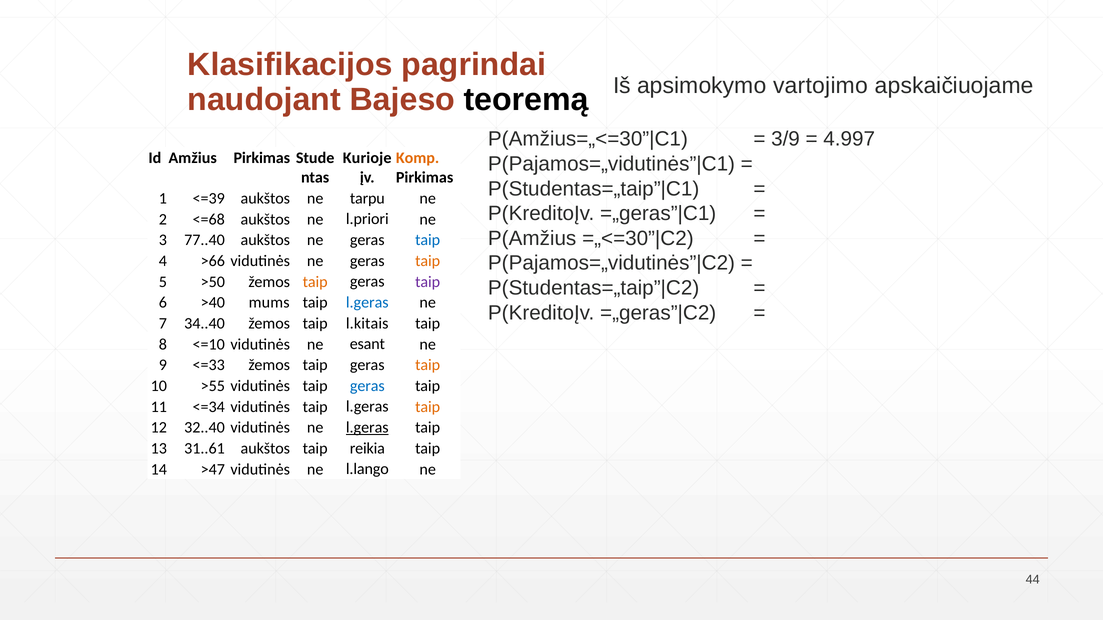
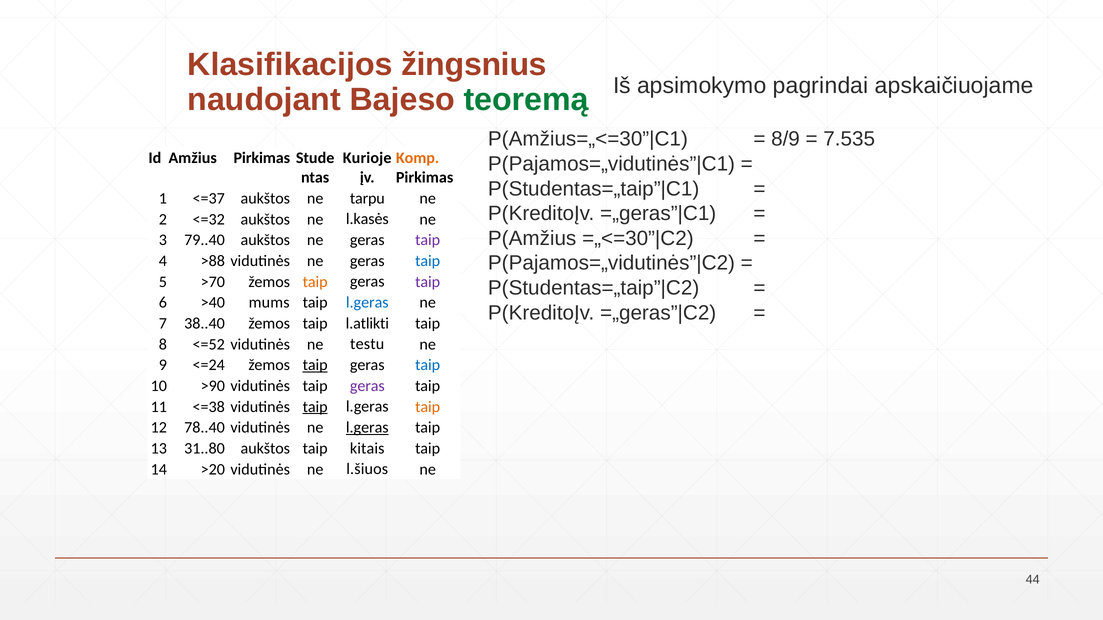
pagrindai: pagrindai -> žingsnius (474, 65)
teoremą colour: black -> green (526, 100)
vartojimo: vartojimo -> pagrindai (821, 86)
3/9: 3/9 -> 8/9 (785, 139)
4.997: 4.997 -> 7.535 (849, 139)
<=39: <=39 -> <=37 (209, 199)
<=68: <=68 -> <=32 (209, 219)
l.priori: l.priori -> l.kasės (367, 219)
77..40: 77..40 -> 79..40 (204, 240)
taip colour: blue -> purple (428, 240)
>66: >66 -> >88 (213, 261)
taip colour: orange -> blue (428, 261)
>50: >50 -> >70 (213, 282)
34..40: 34..40 -> 38..40 (204, 324)
l.kitais: l.kitais -> l.atlikti (367, 323)
<=10: <=10 -> <=52 (209, 345)
esant: esant -> testu (367, 344)
<=33: <=33 -> <=24 (209, 365)
taip underline: none -> present (315, 365)
taip colour: orange -> blue (428, 365)
>55: >55 -> >90 (213, 386)
geras colour: blue -> purple (367, 386)
<=34: <=34 -> <=38 (209, 407)
taip underline: none -> present (315, 407)
32..40: 32..40 -> 78..40 (204, 428)
31..61: 31..61 -> 31..80 (204, 449)
reikia: reikia -> kitais (367, 449)
>47: >47 -> >20 (213, 470)
l.lango: l.lango -> l.šiuos (367, 469)
